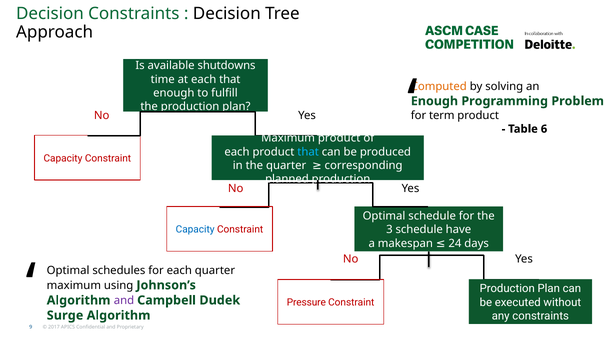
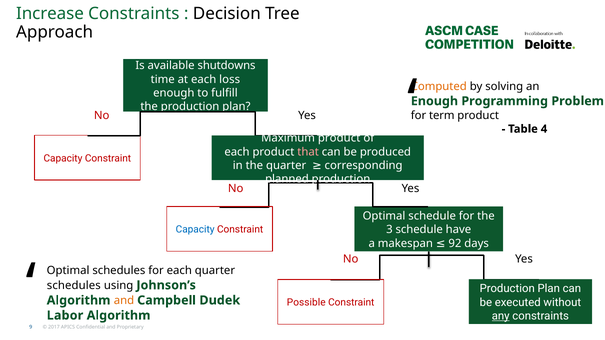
Decision: Decision -> Increase (50, 14)
each that: that -> loss (230, 79)
6: 6 -> 4 (544, 129)
that colour: light blue -> pink (308, 152)
24: 24 -> 92 (455, 244)
maximum: maximum -> schedules (74, 286)
and colour: purple -> orange (124, 301)
Pressure: Pressure -> Possible (306, 303)
any underline: none -> present (501, 316)
Surge: Surge -> Labor (65, 316)
